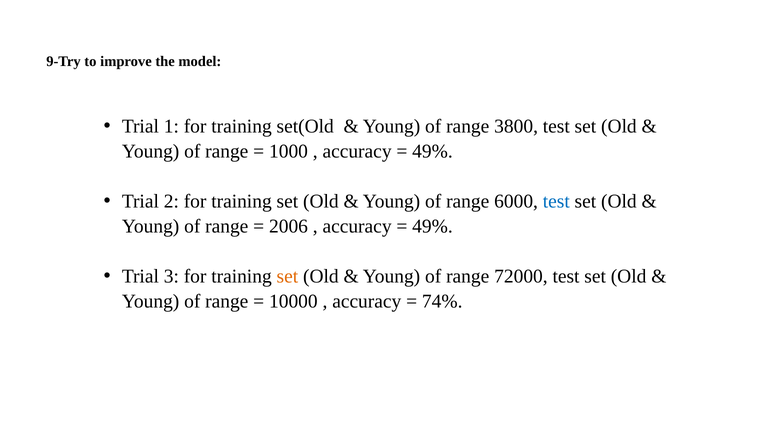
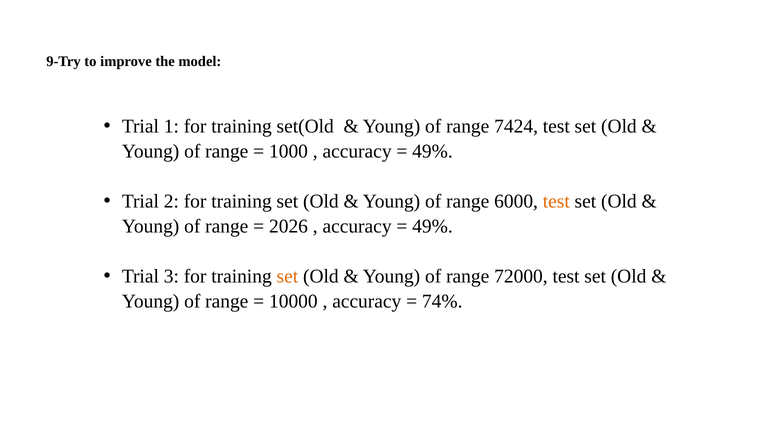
3800: 3800 -> 7424 (516, 126)
test colour: blue -> orange (556, 201)
2006: 2006 -> 2026 (289, 226)
